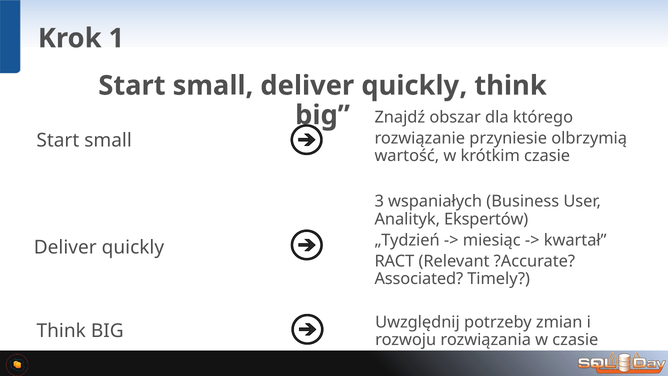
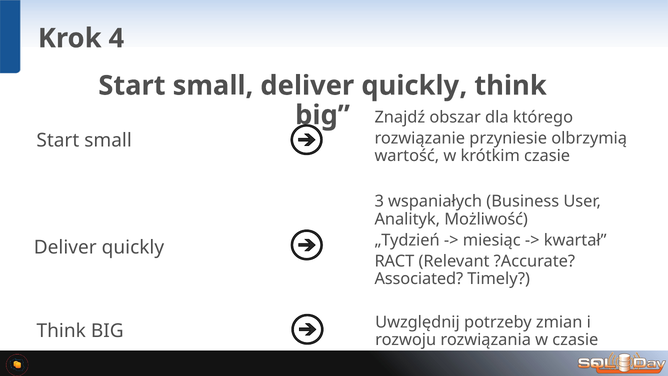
1: 1 -> 4 (116, 38)
Ekspertów: Ekspertów -> Możliwość (486, 219)
